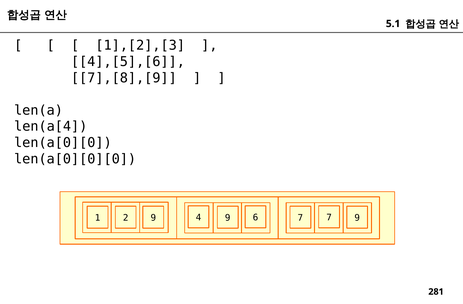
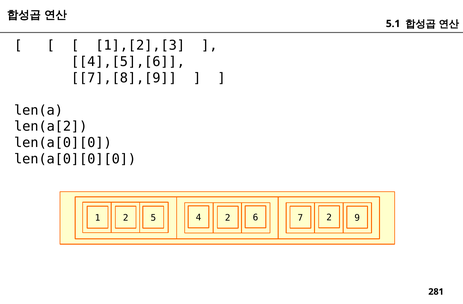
len(a[4: len(a[4 -> len(a[2 (51, 127)
2 9: 9 -> 5 (153, 218)
4 9: 9 -> 2 (228, 218)
7 7: 7 -> 2 (329, 218)
